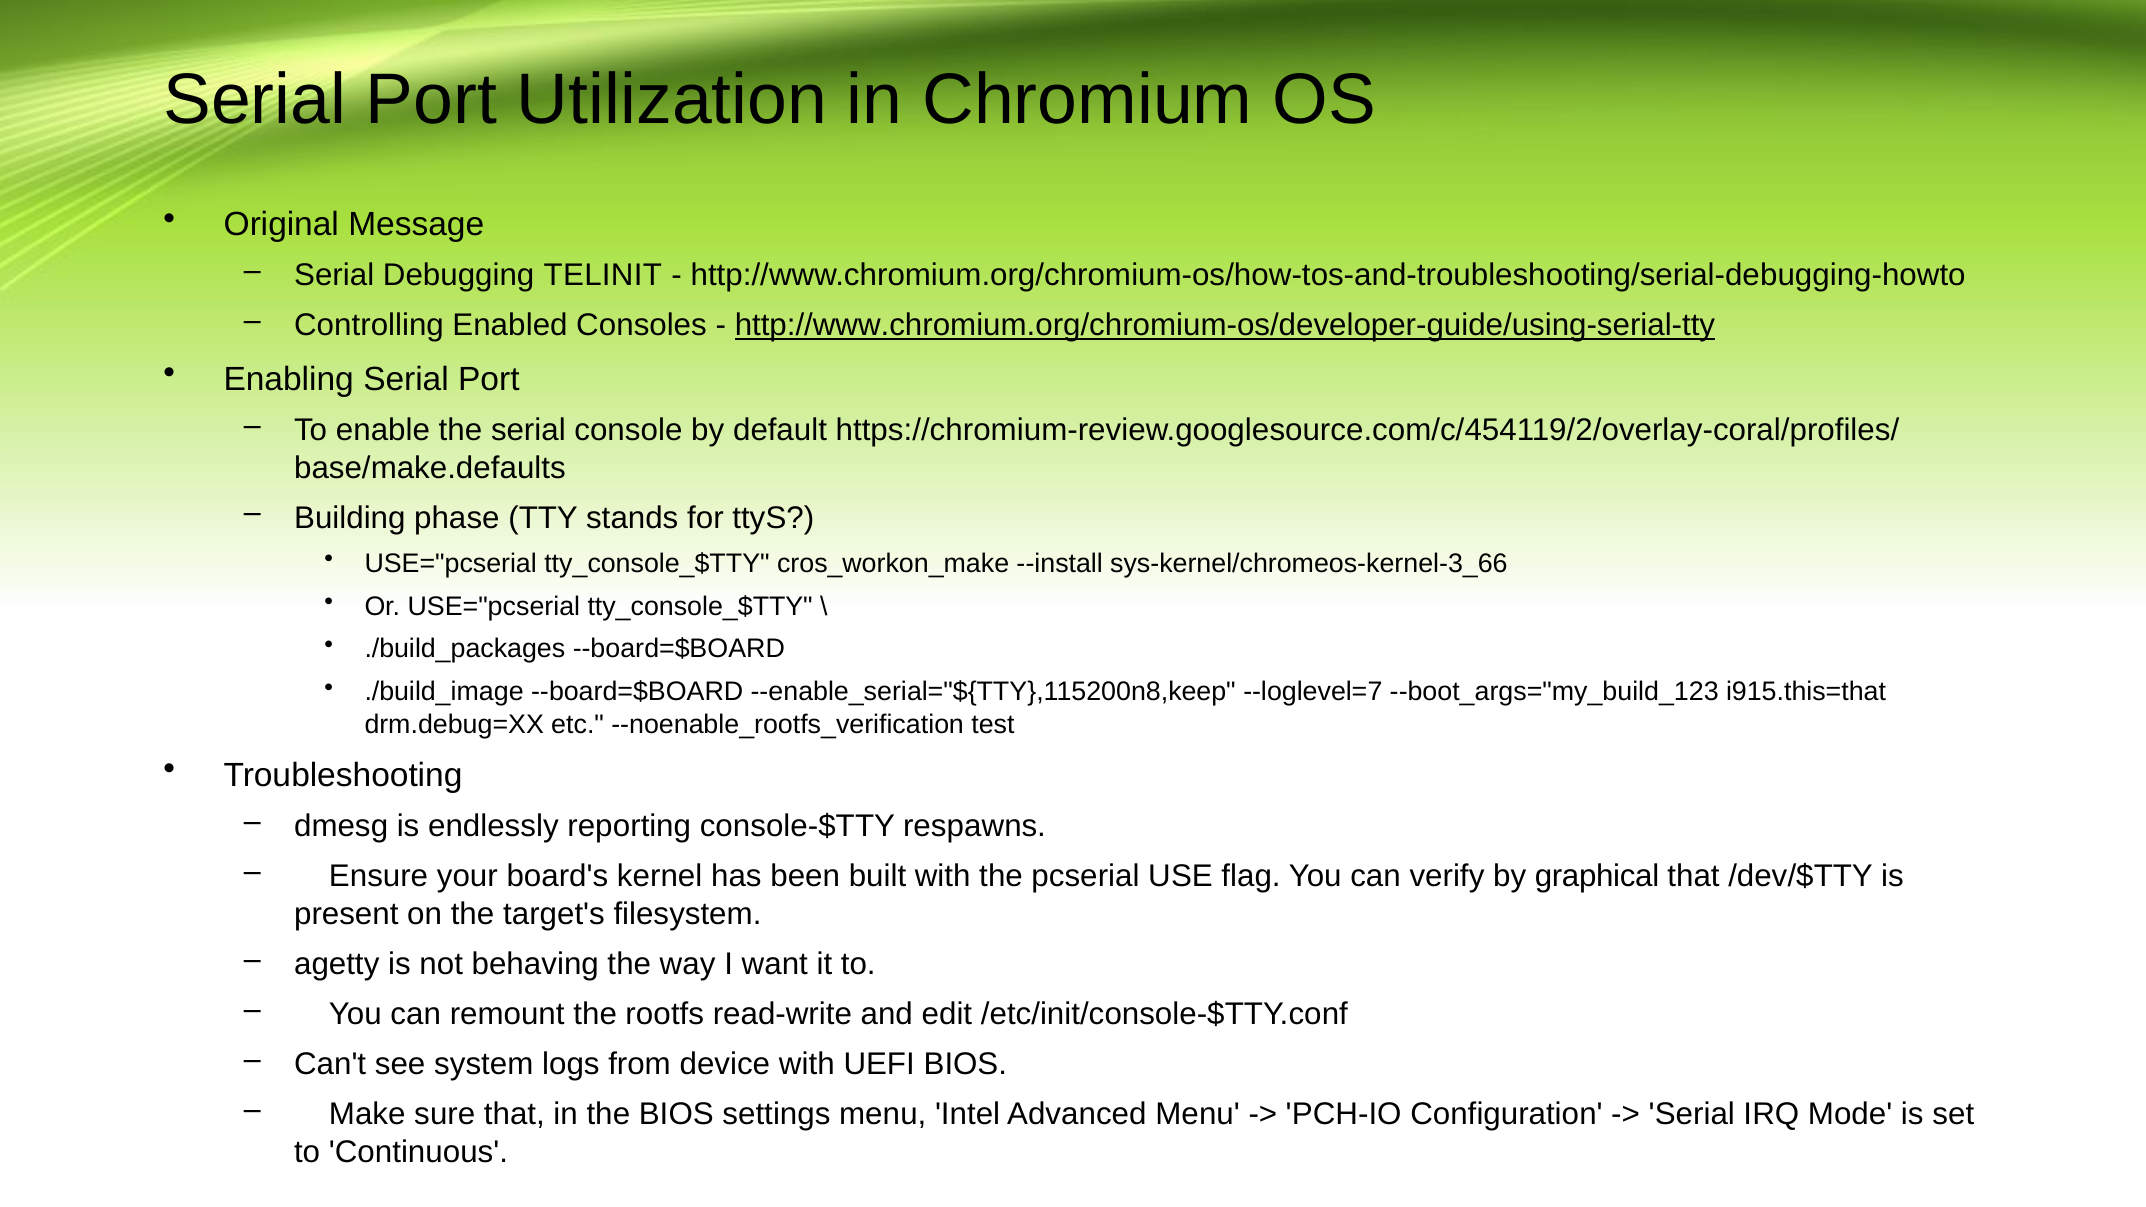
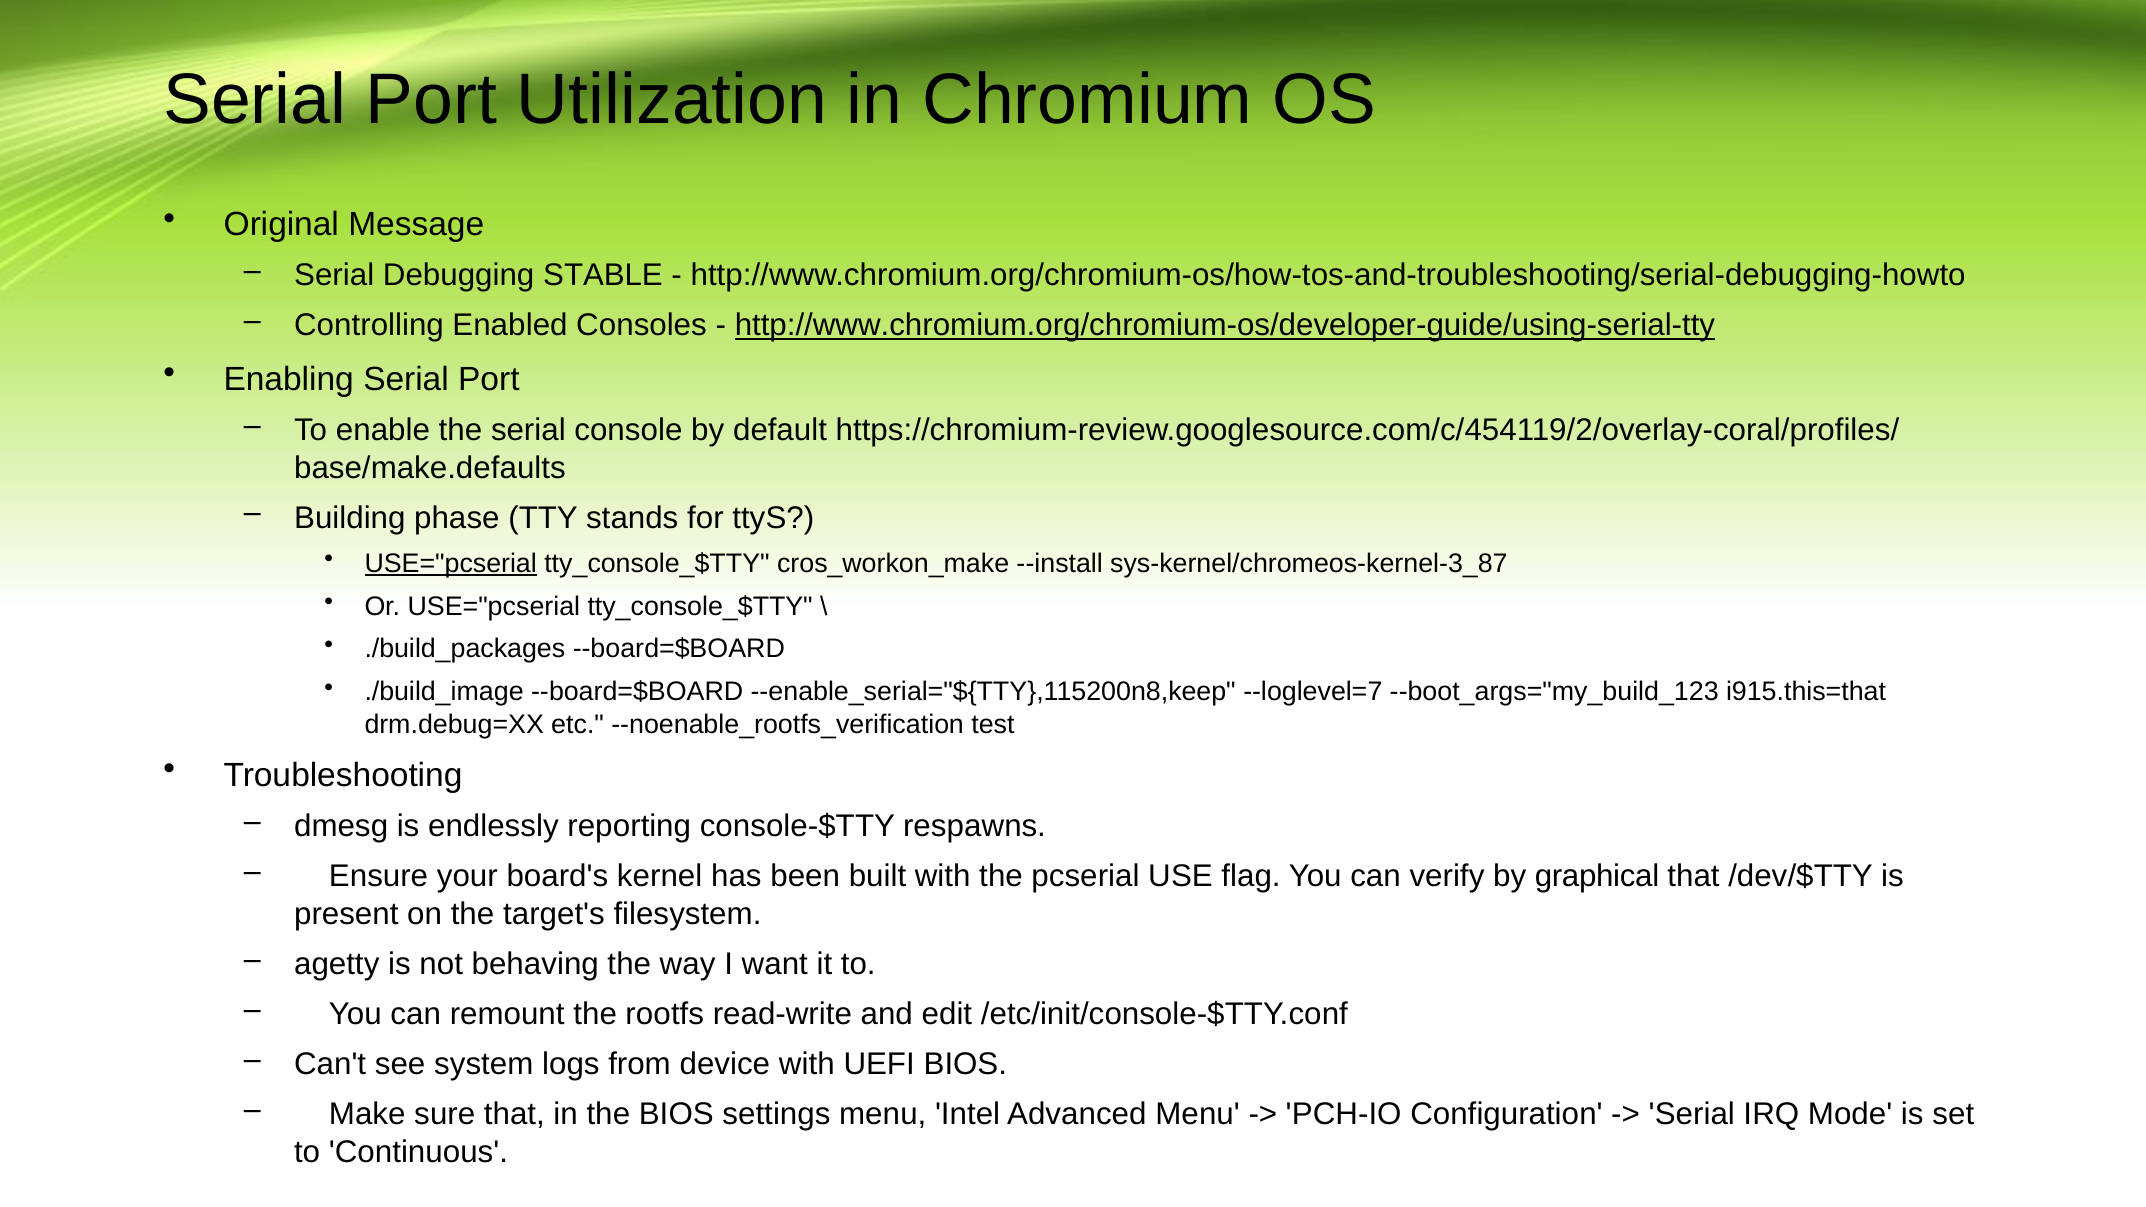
TELINIT: TELINIT -> STABLE (603, 276)
USE="pcserial underline: none -> present (451, 563)
sys-kernel/chromeos-kernel-3_66: sys-kernel/chromeos-kernel-3_66 -> sys-kernel/chromeos-kernel-3_87 (1309, 563)
